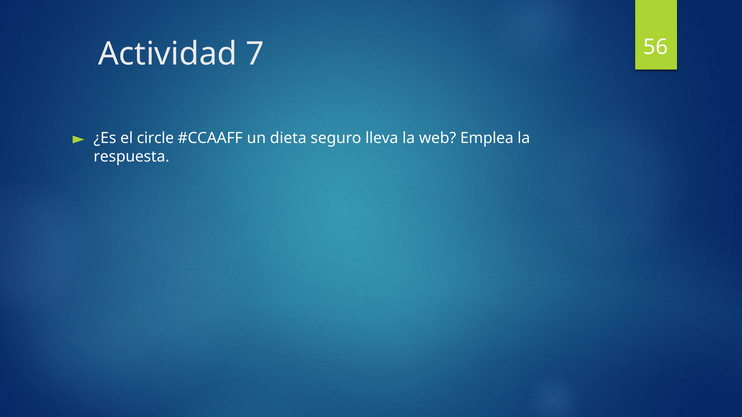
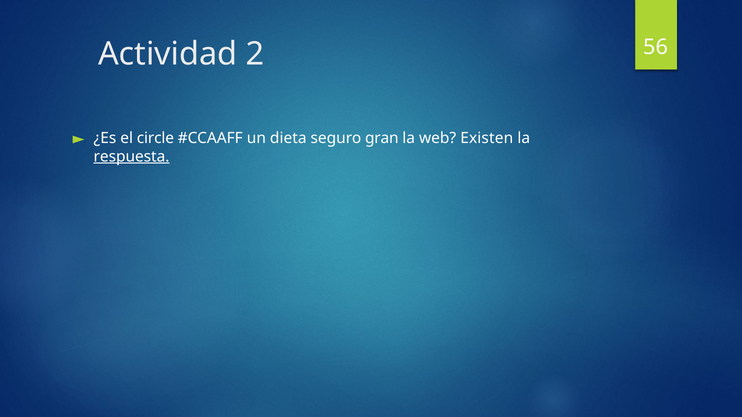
7: 7 -> 2 (255, 54)
lleva: lleva -> gran (382, 138)
Emplea: Emplea -> Existen (487, 138)
respuesta underline: none -> present (132, 157)
